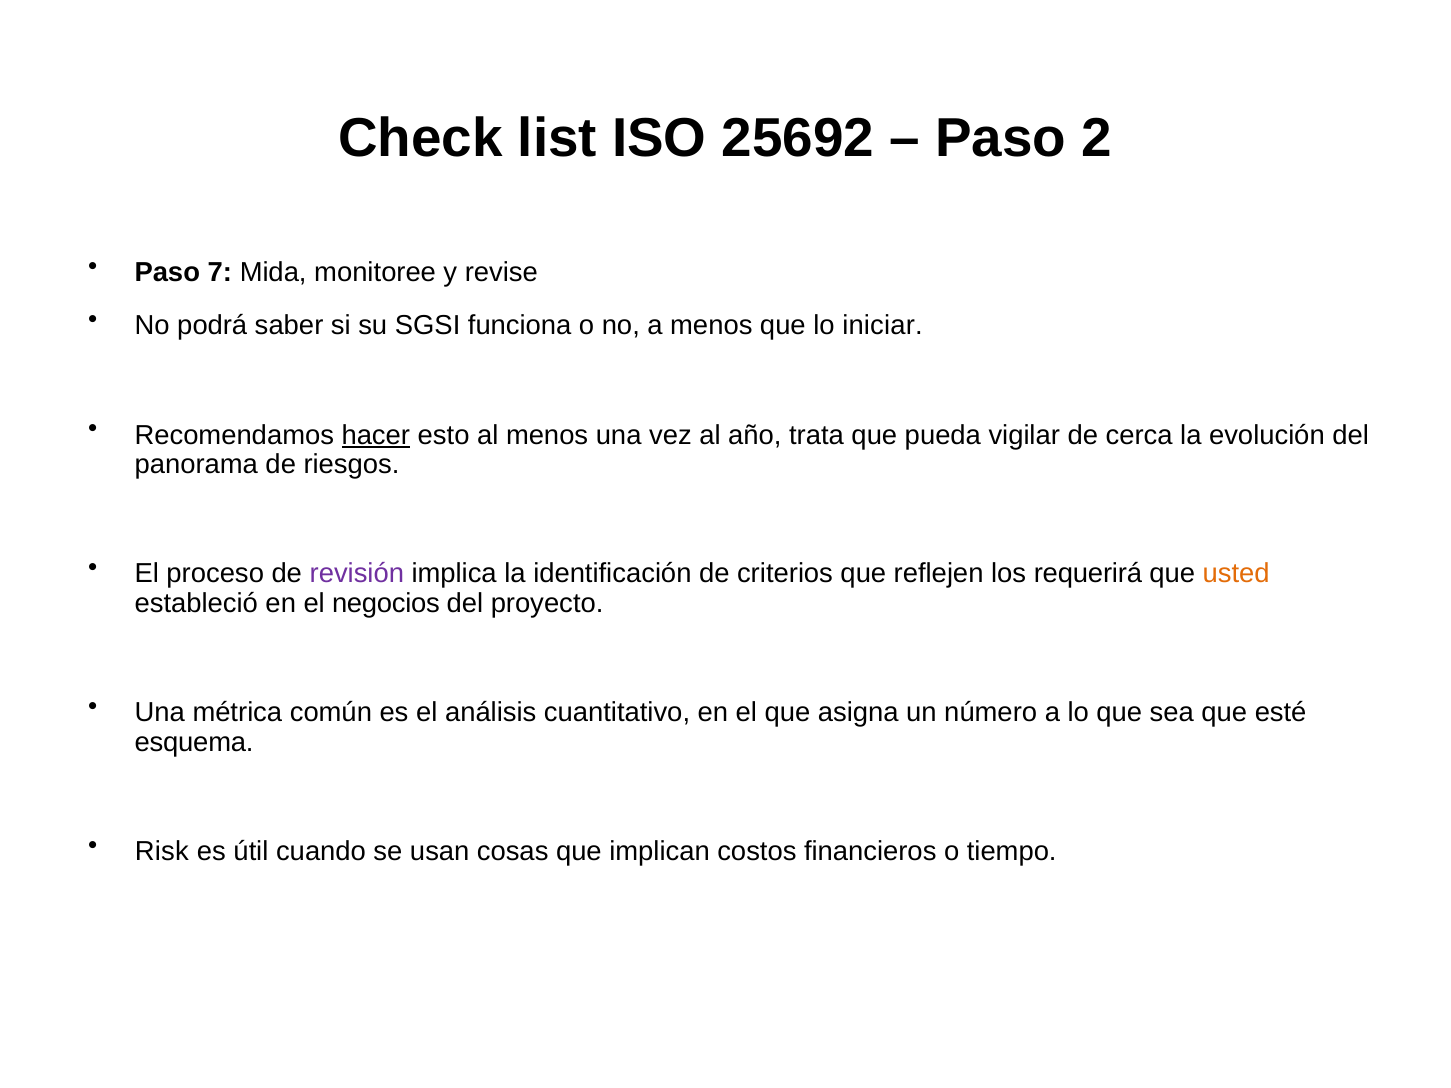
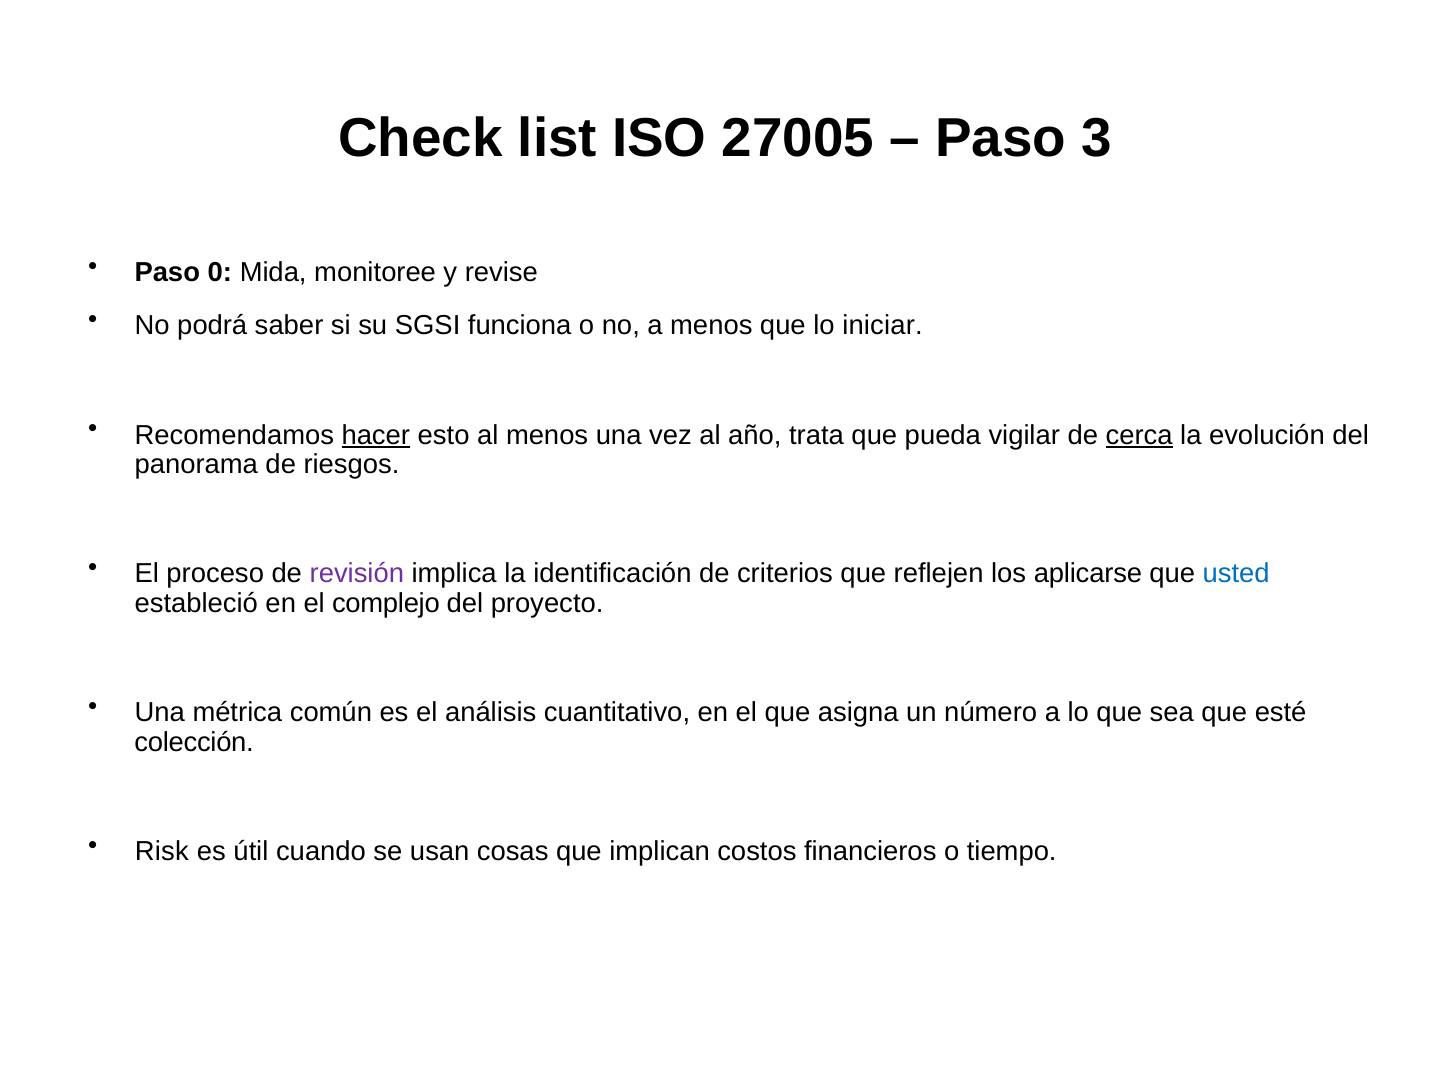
25692: 25692 -> 27005 (798, 138)
2: 2 -> 3 (1097, 138)
7: 7 -> 0 (220, 273)
cerca underline: none -> present (1139, 435)
requerirá: requerirá -> aplicarse (1088, 574)
usted colour: orange -> blue (1236, 574)
negocios: negocios -> complejo (386, 604)
esquema: esquema -> colección (194, 742)
